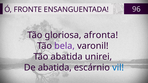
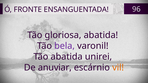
gloriosa afronta: afronta -> abatida (101, 35)
De abatida: abatida -> anuviar (55, 68)
vil colour: blue -> orange (118, 68)
